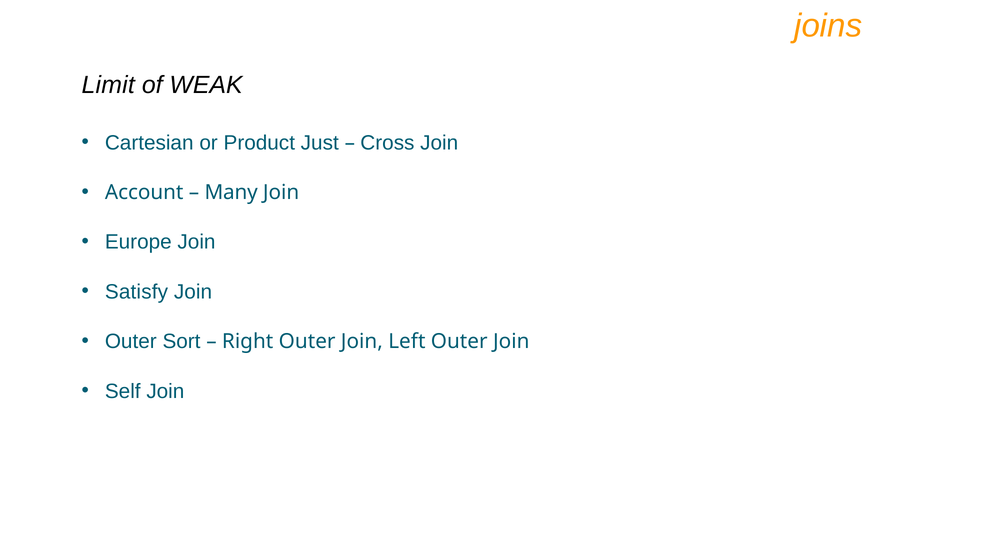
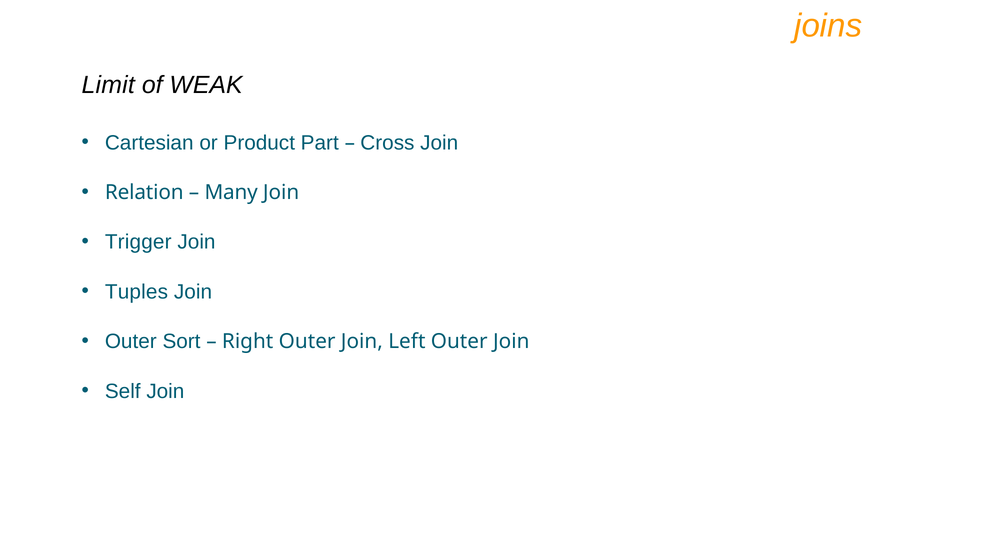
Just: Just -> Part (320, 143)
Account: Account -> Relation (144, 192)
Europe: Europe -> Trigger (138, 242)
Satisfy: Satisfy -> Tuples (136, 292)
